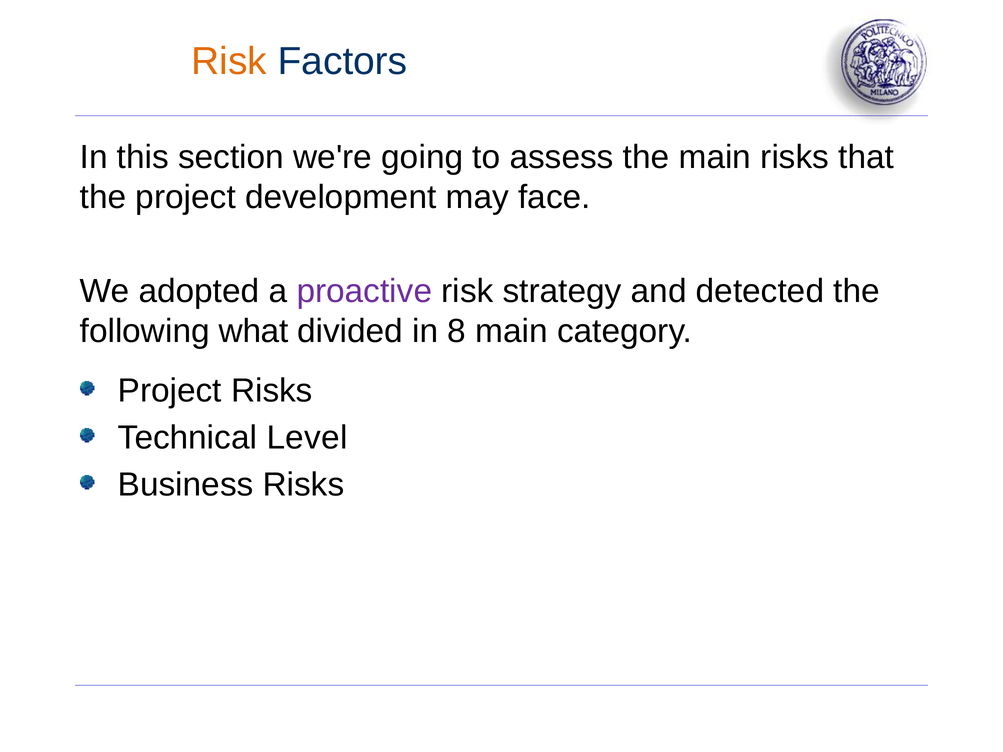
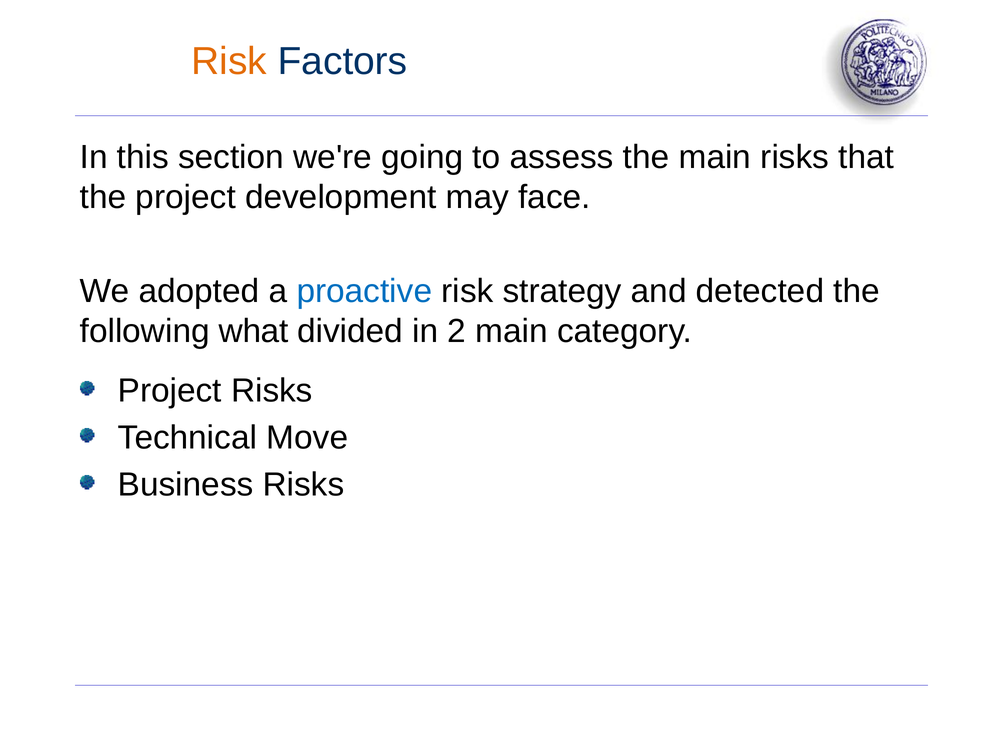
proactive colour: purple -> blue (364, 291)
8: 8 -> 2 (457, 331)
Level: Level -> Move (307, 438)
